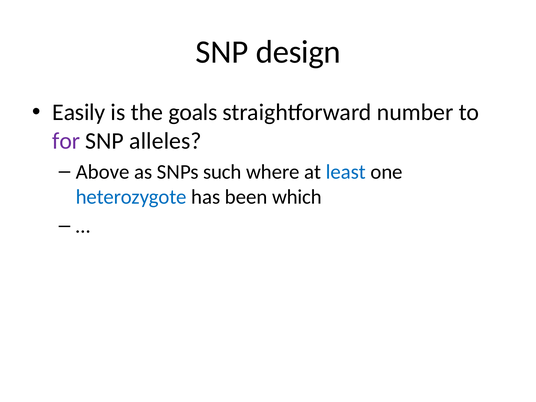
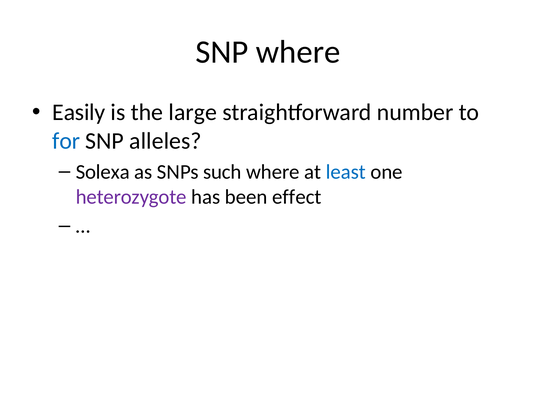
SNP design: design -> where (298, 52)
goals: goals -> large (193, 112)
for colour: purple -> blue (66, 141)
Above: Above -> Solexa (103, 172)
heterozygote colour: blue -> purple (131, 197)
which: which -> effect (297, 197)
